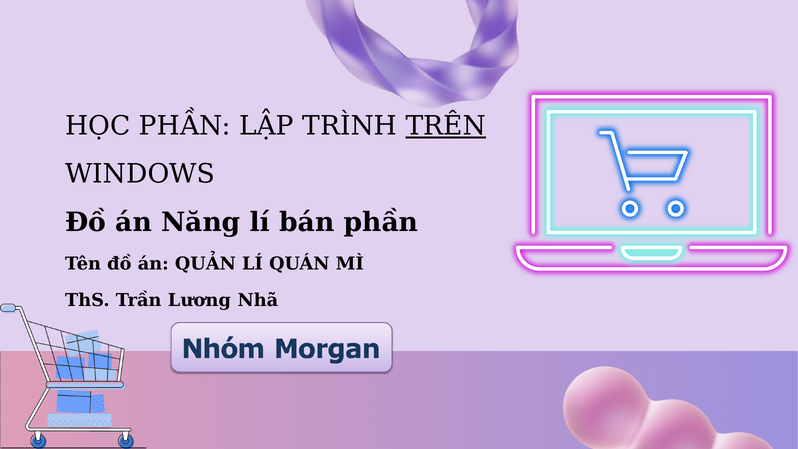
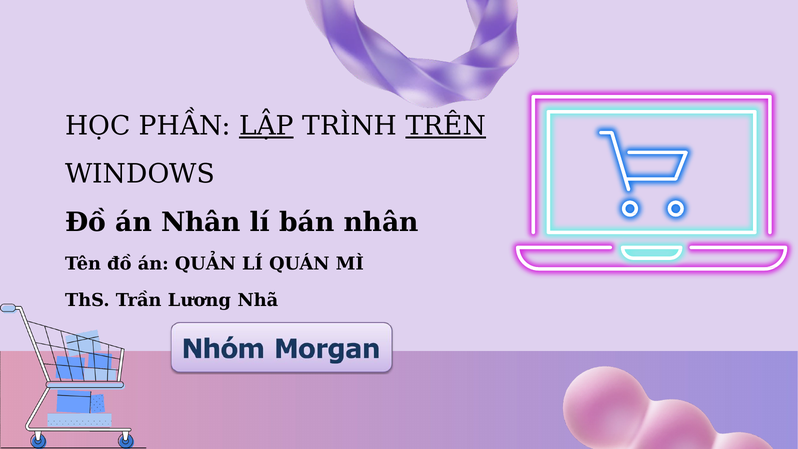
LẬP underline: none -> present (266, 126)
án Năng: Năng -> Nhân (201, 222)
bán phần: phần -> nhân (381, 222)
